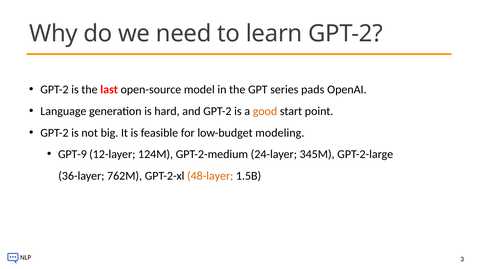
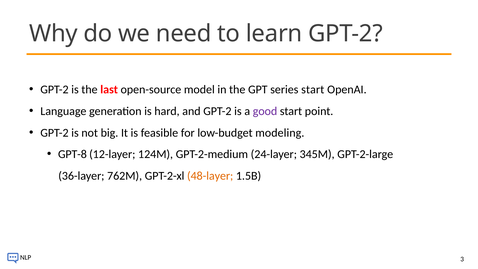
series pads: pads -> start (313, 90)
good colour: orange -> purple (265, 111)
GPT-9: GPT-9 -> GPT-8 (72, 154)
